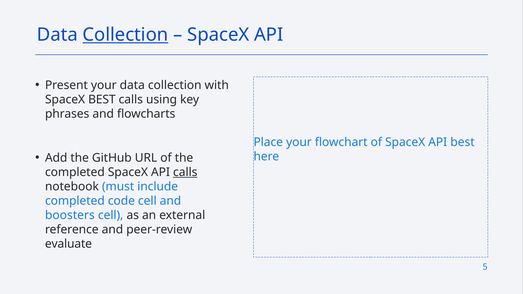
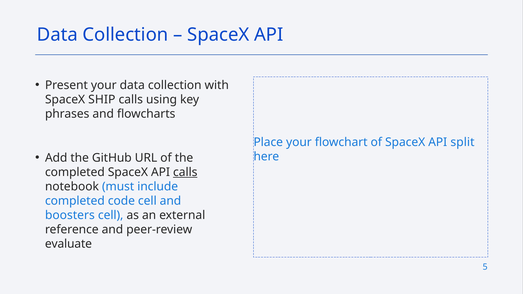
Collection underline: present -> none (125, 35)
SpaceX BEST: BEST -> SHIP (102, 100)
API best: best -> split (462, 142)
